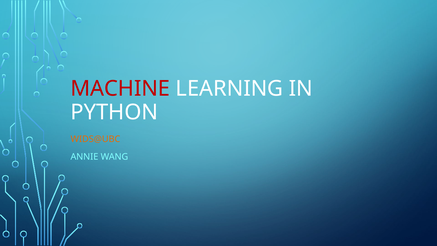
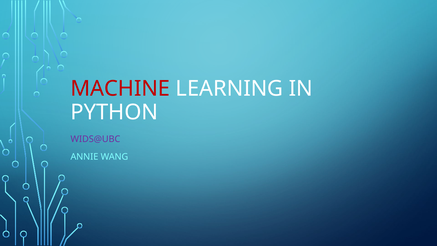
WIDS@UBC colour: orange -> purple (95, 139)
